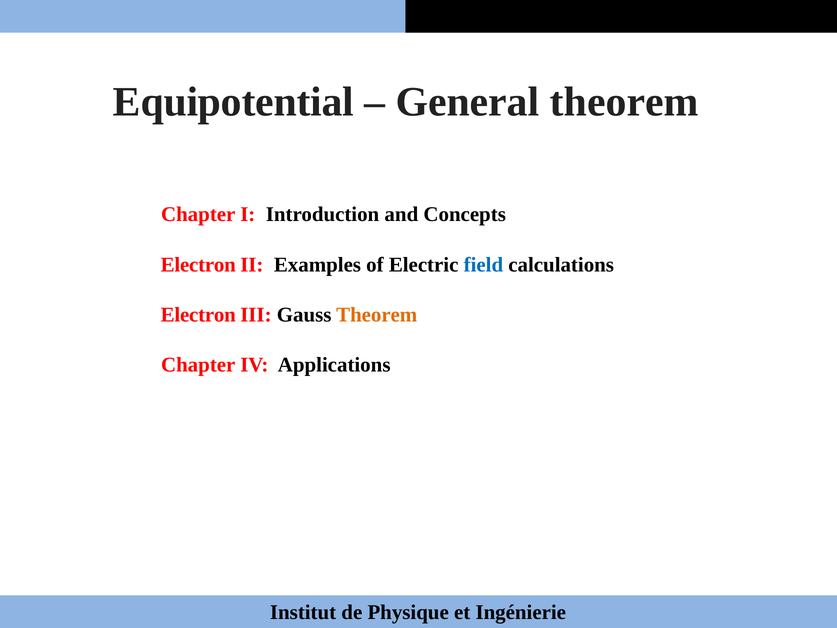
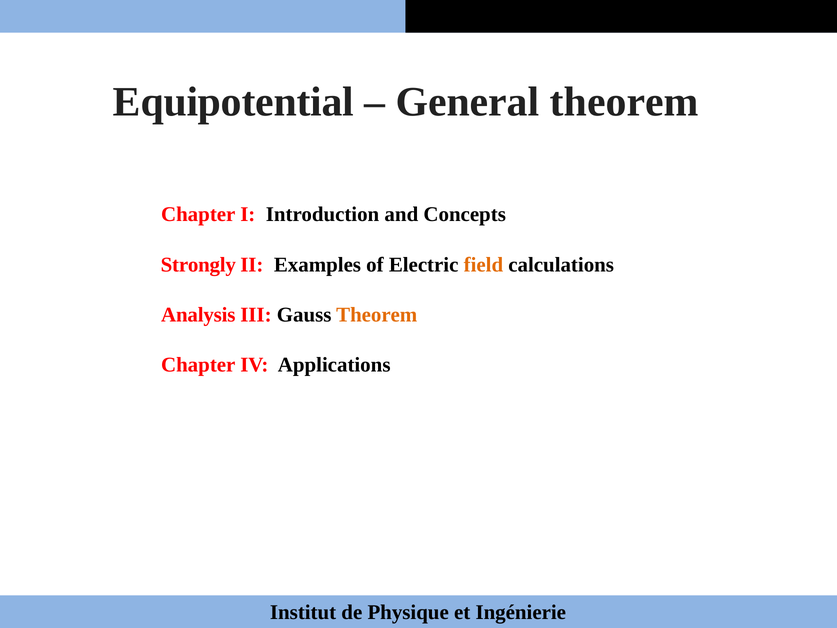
Electron: Electron -> Strongly (198, 264)
field colour: blue -> orange (483, 264)
Electron: Electron -> Analysis (198, 315)
